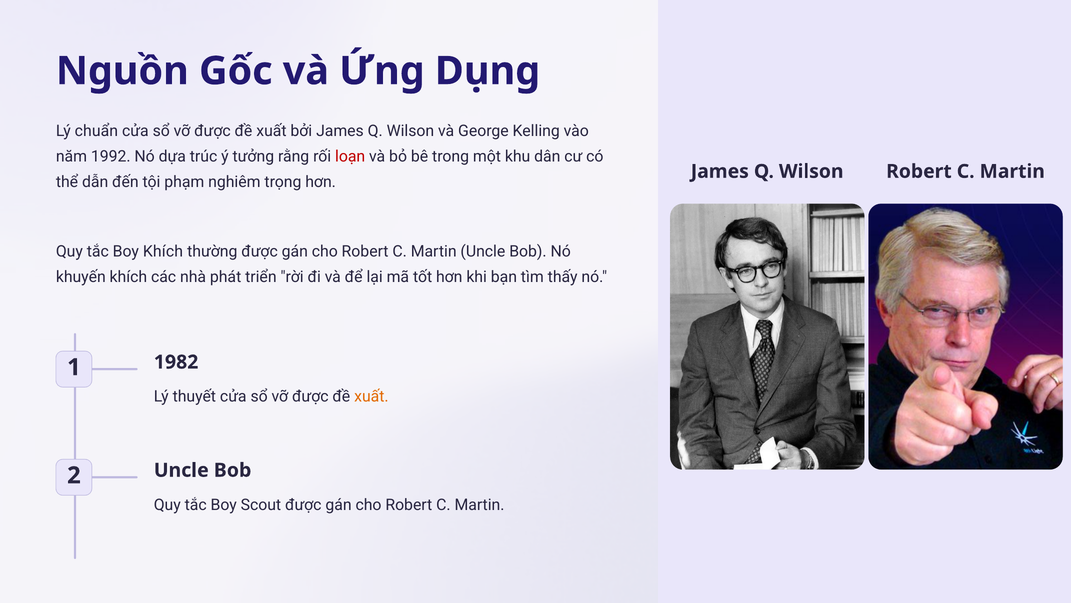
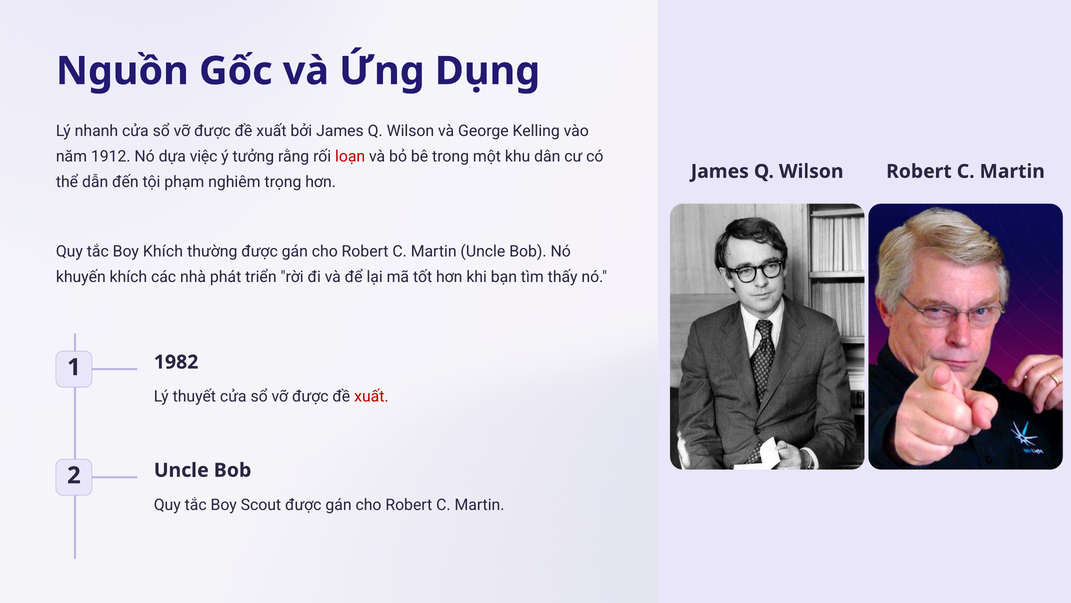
chuẩn: chuẩn -> nhanh (96, 131)
1992: 1992 -> 1912 (111, 156)
trúc: trúc -> việc (204, 156)
xuất colour: orange -> red (371, 396)
